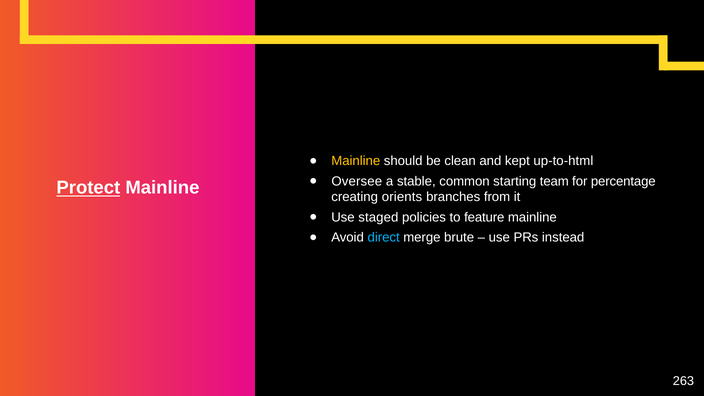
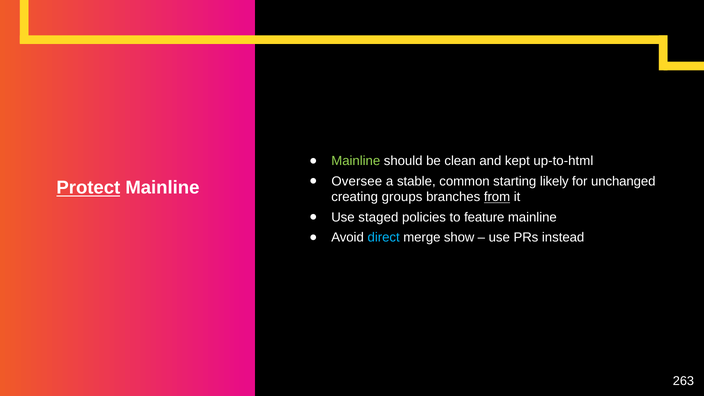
Mainline colour: yellow -> light green (356, 161)
team: team -> likely (554, 181)
percentage: percentage -> unchanged (623, 181)
orients: orients -> groups (402, 197)
from underline: none -> present (497, 197)
brute: brute -> show (459, 238)
